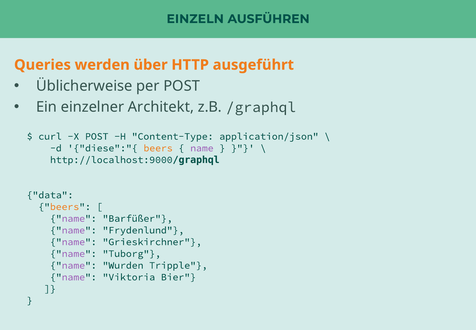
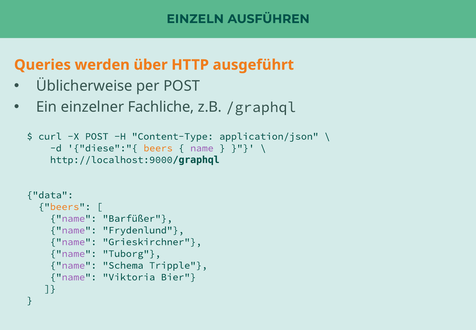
Architekt: Architekt -> Fachliche (161, 107)
Wurden: Wurden -> Schema (123, 265)
